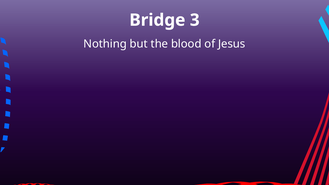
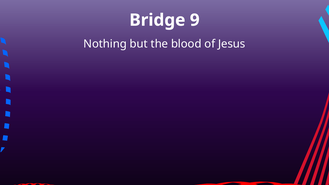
3: 3 -> 9 (195, 20)
